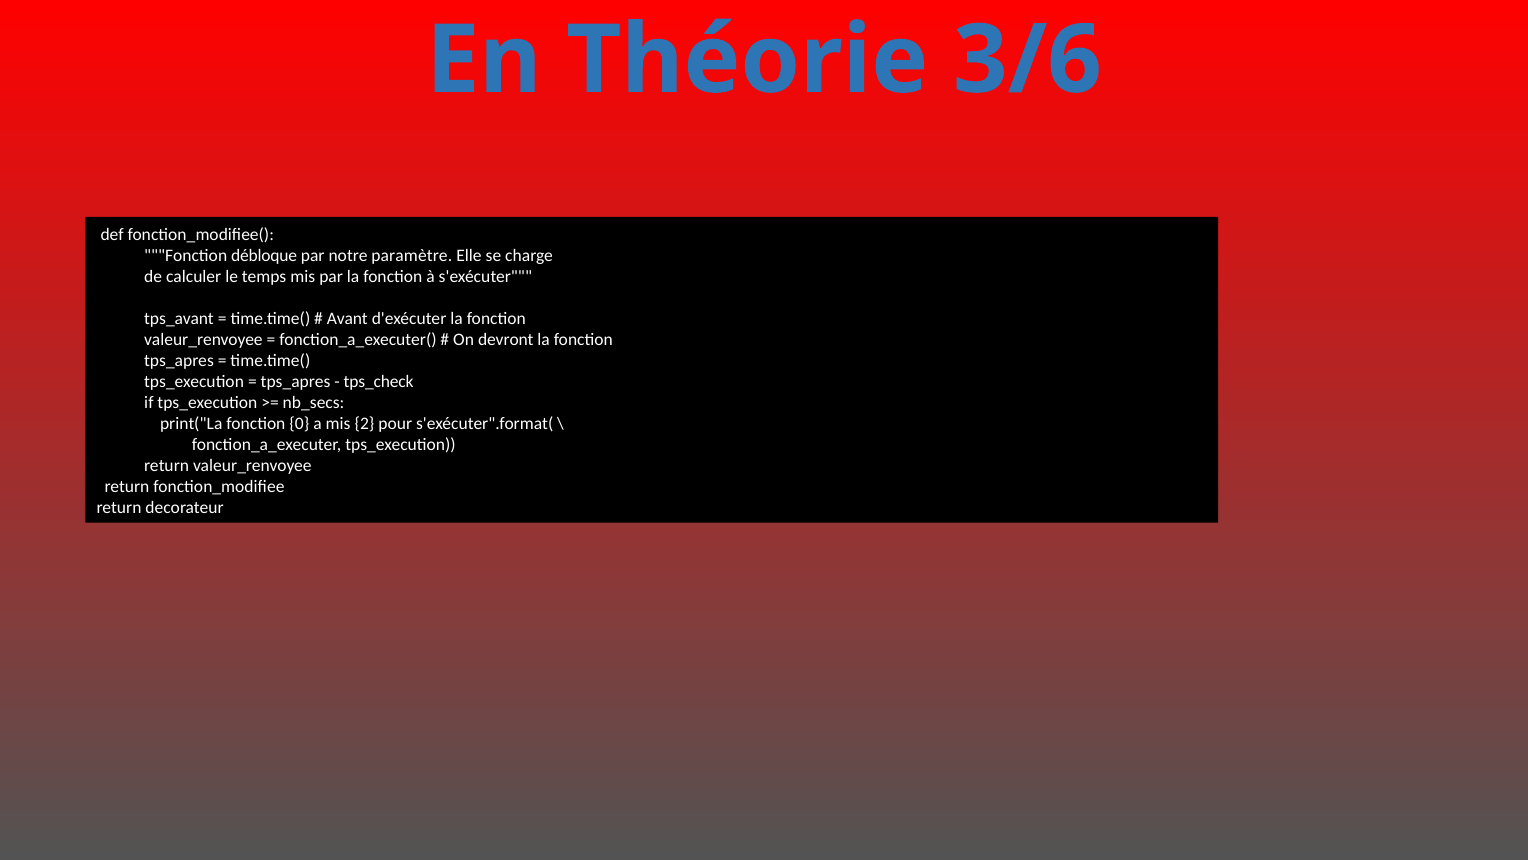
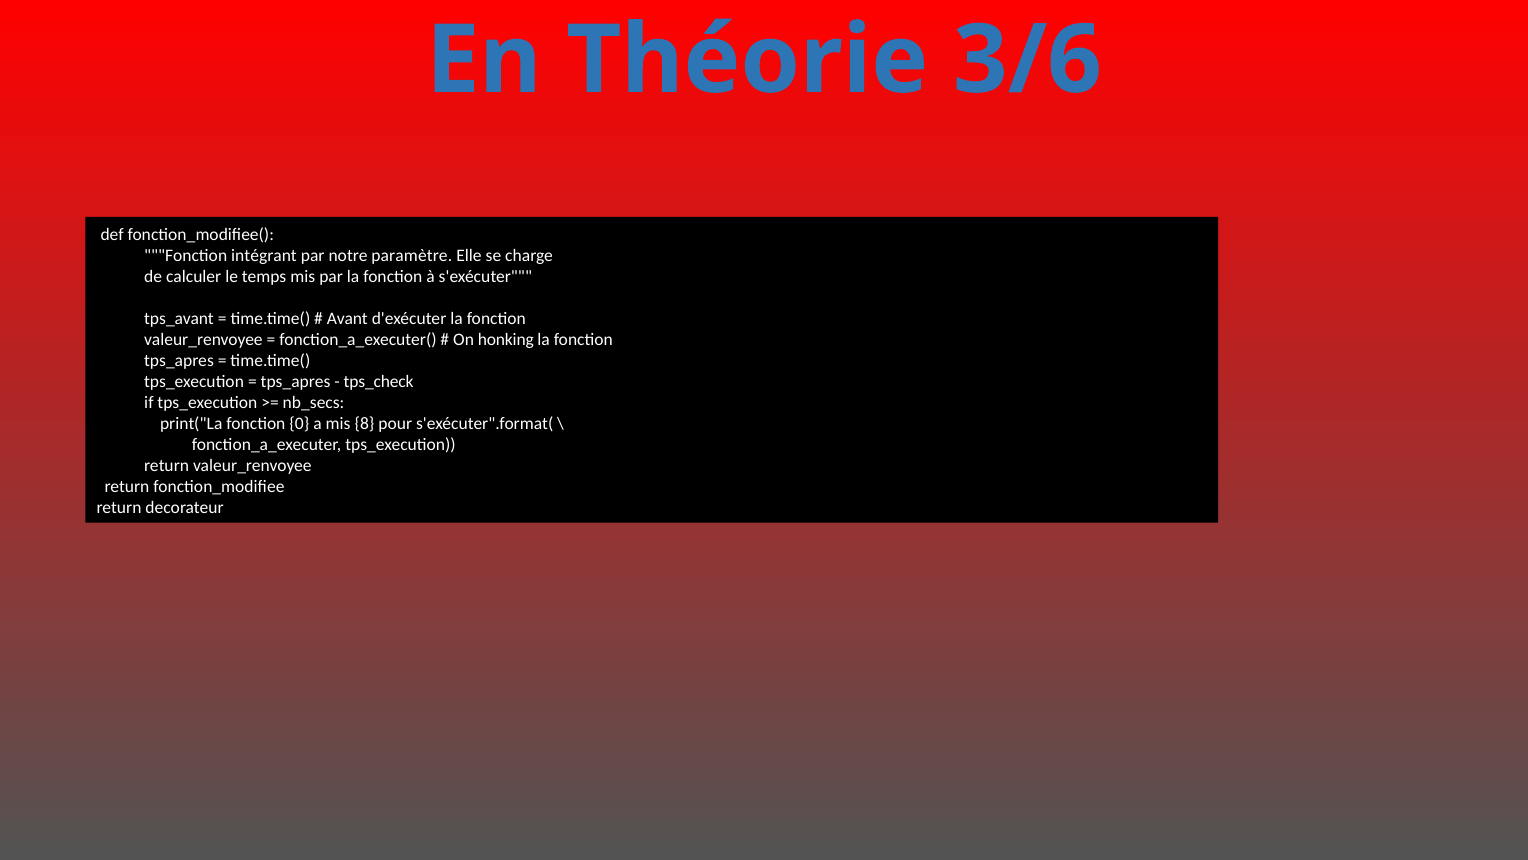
débloque: débloque -> intégrant (264, 255)
devront: devront -> honking (506, 339)
2: 2 -> 8 (364, 423)
